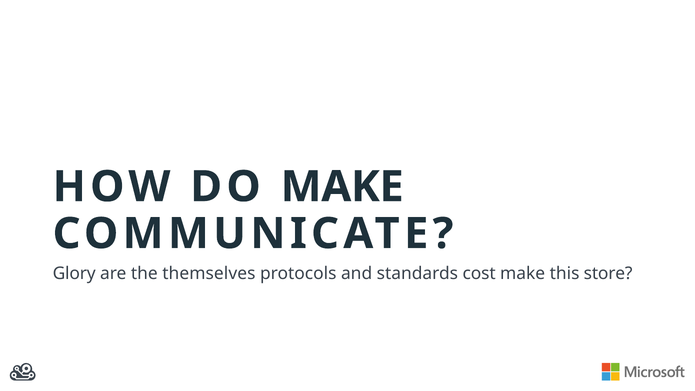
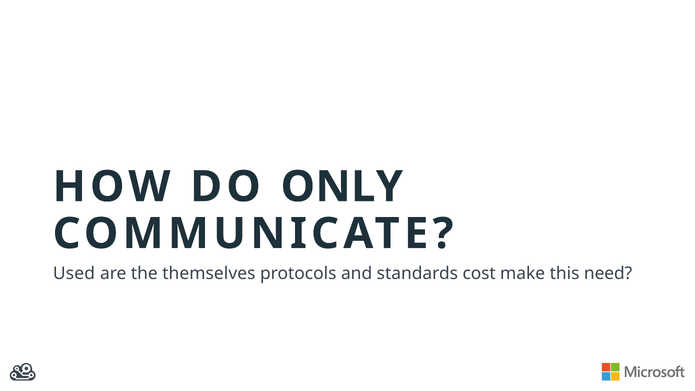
DO MAKE: MAKE -> ONLY (342, 187)
Glory: Glory -> Used (74, 274)
store: store -> need (608, 274)
